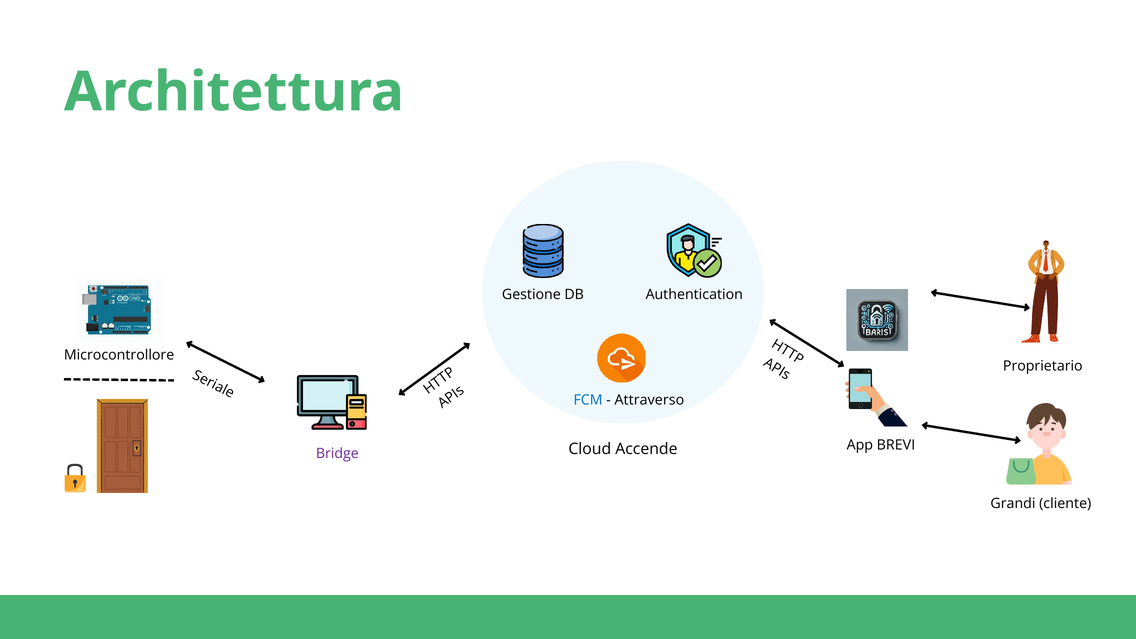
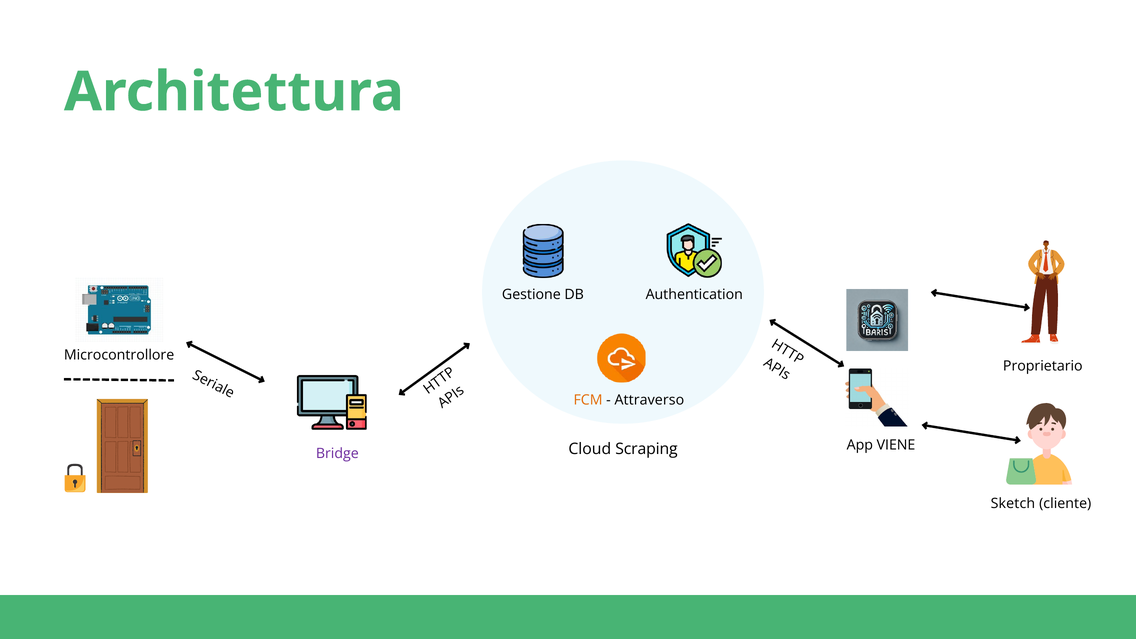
FCM colour: blue -> orange (588, 400)
BREVI: BREVI -> VIENE (896, 445)
Accende: Accende -> Scraping (646, 449)
Grandi: Grandi -> Sketch (1013, 504)
